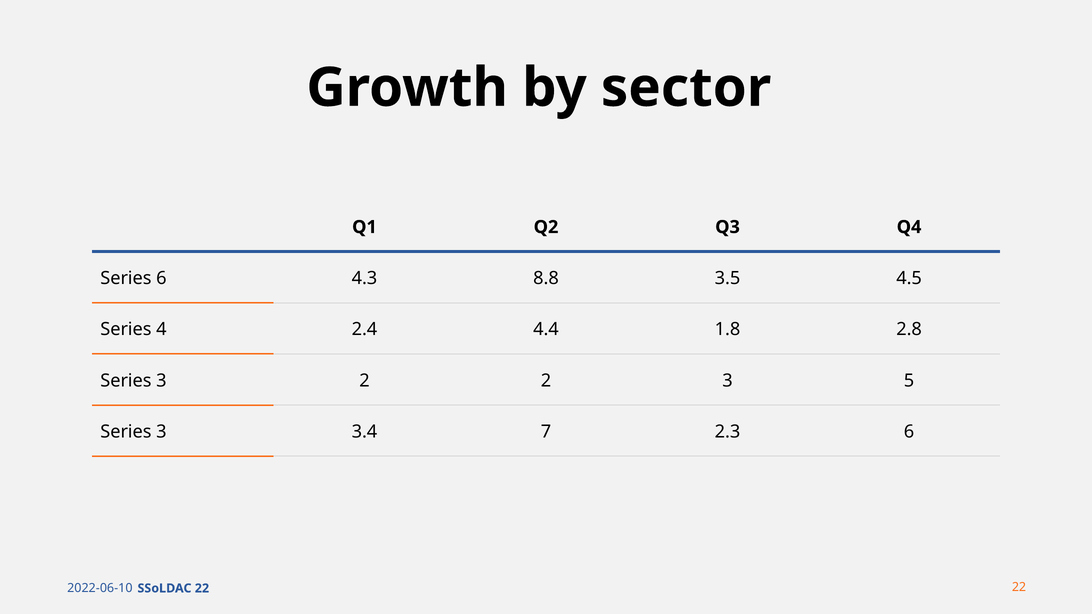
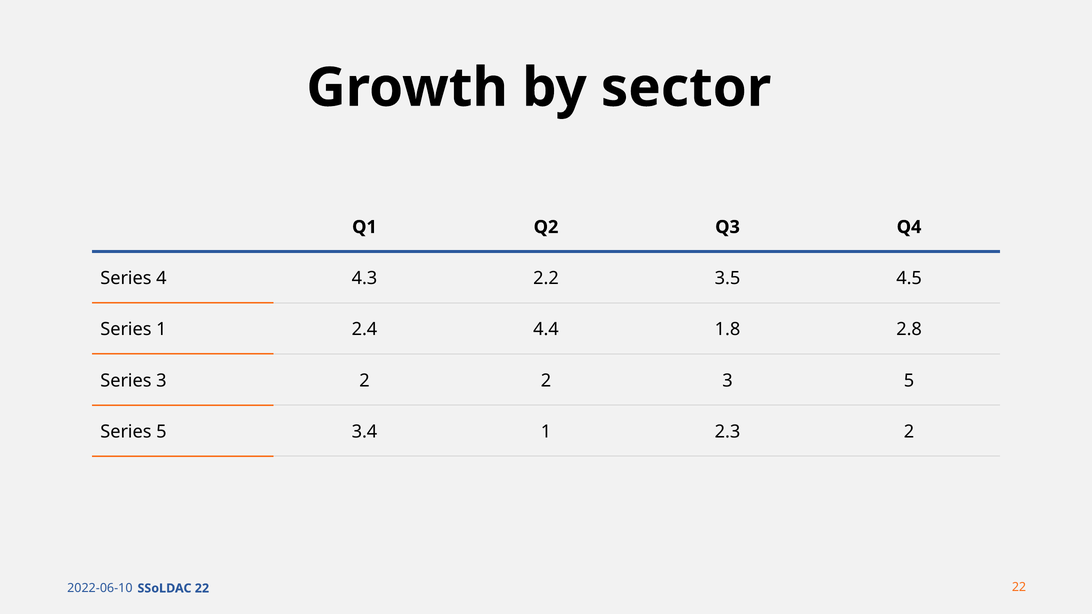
Series 6: 6 -> 4 (161, 278)
8.8: 8.8 -> 2.2 (546, 278)
Series 4: 4 -> 1 (161, 329)
3: 3 -> 5 (161, 432)
3.4 7: 7 -> 1 (546, 432)
2.3 6: 6 -> 2 (909, 432)
